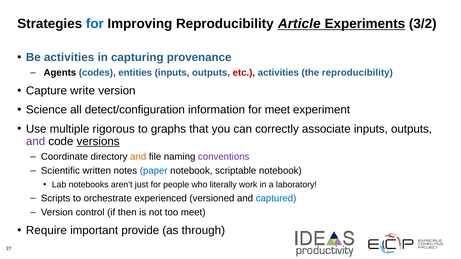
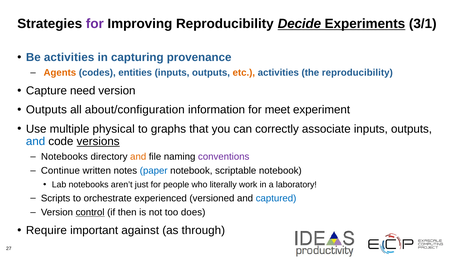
for colour: blue -> purple (95, 24)
Article: Article -> Decide (299, 24)
3/2: 3/2 -> 3/1 (423, 24)
Agents colour: black -> orange (60, 73)
etc colour: red -> orange (244, 73)
write: write -> need (83, 91)
Science: Science -> Outputs (46, 110)
detect/configuration: detect/configuration -> about/configuration (135, 110)
rigorous: rigorous -> physical (114, 129)
and colour: purple -> blue (36, 142)
Coordinate: Coordinate -> Notebooks (64, 157)
Scientific: Scientific -> Continue (60, 171)
control underline: none -> present (90, 213)
too meet: meet -> does (193, 213)
provide: provide -> against (140, 231)
